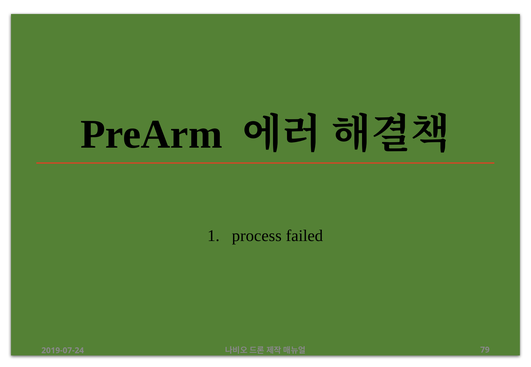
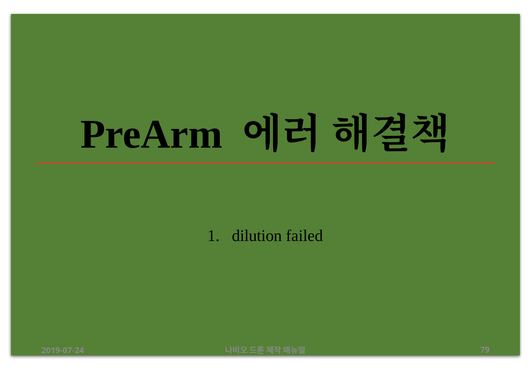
process: process -> dilution (257, 236)
